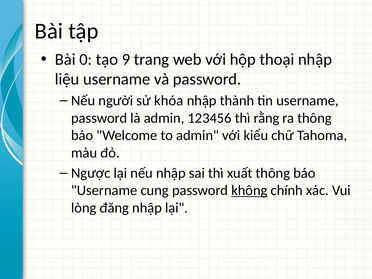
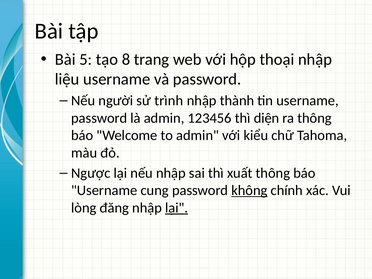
0: 0 -> 5 (86, 59)
9: 9 -> 8 (126, 59)
khóa: khóa -> trình (169, 101)
rằng: rằng -> diện (266, 118)
lại underline: none -> present (177, 208)
